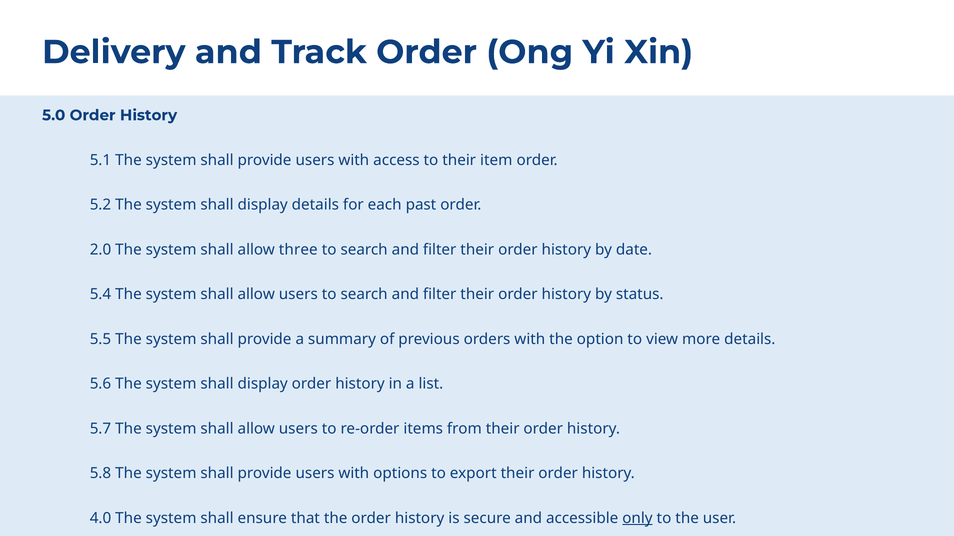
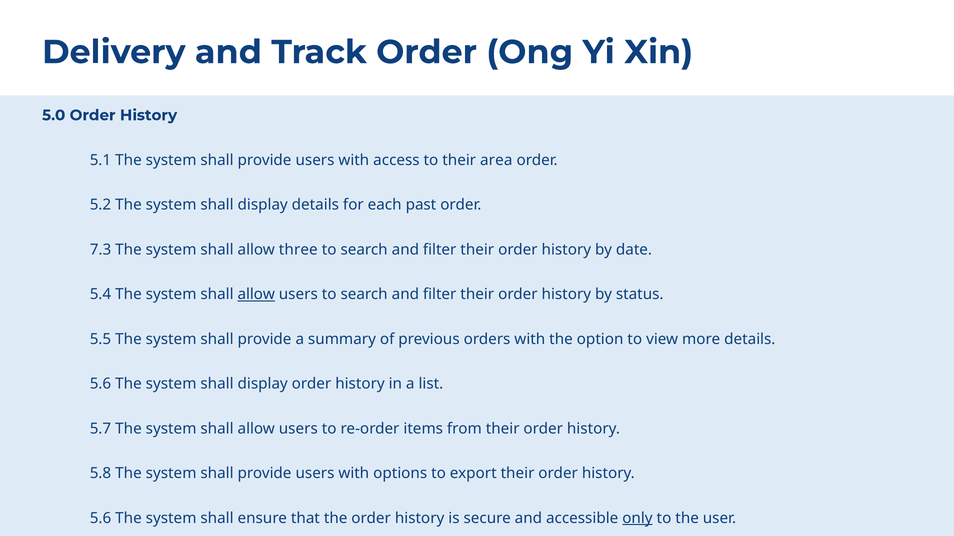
item: item -> area (496, 160)
2.0: 2.0 -> 7.3 (101, 250)
allow underline: none -> present (256, 295)
4.0: 4.0 -> 5.6 (101, 519)
